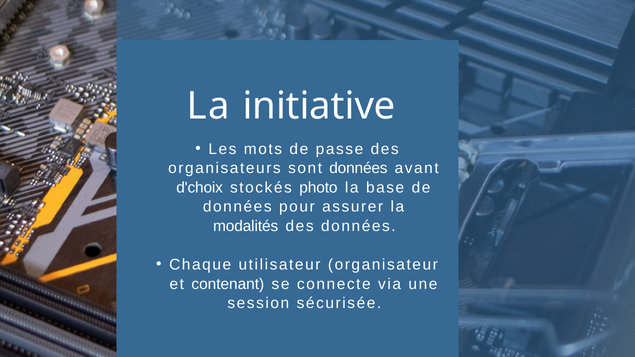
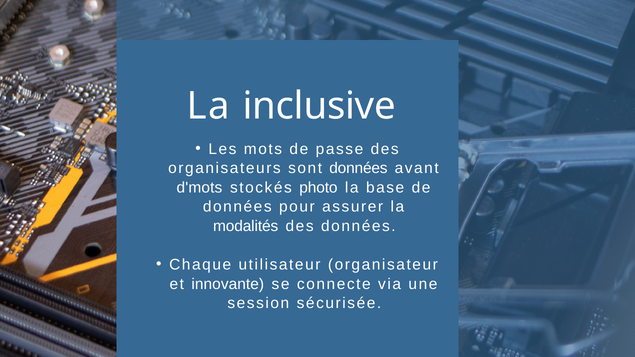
initiative: initiative -> inclusive (319, 106)
d'choix: d'choix -> d'mots (199, 188)
contenant: contenant -> innovante (228, 284)
